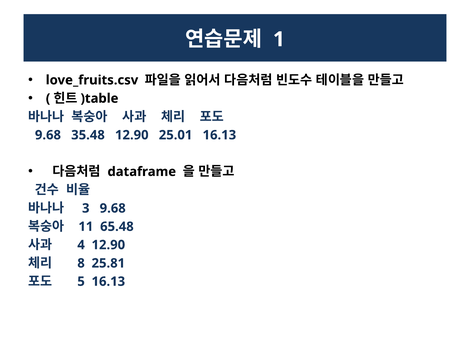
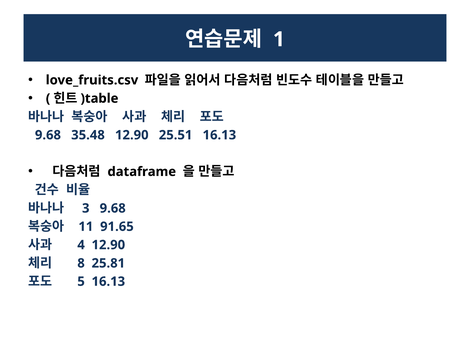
25.01: 25.01 -> 25.51 (176, 135)
65.48: 65.48 -> 91.65 (117, 226)
